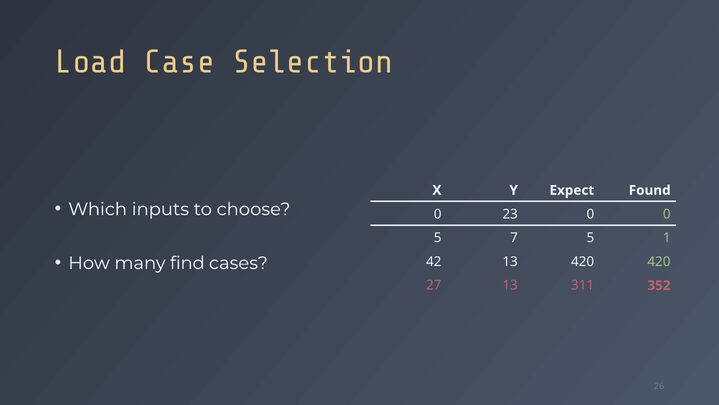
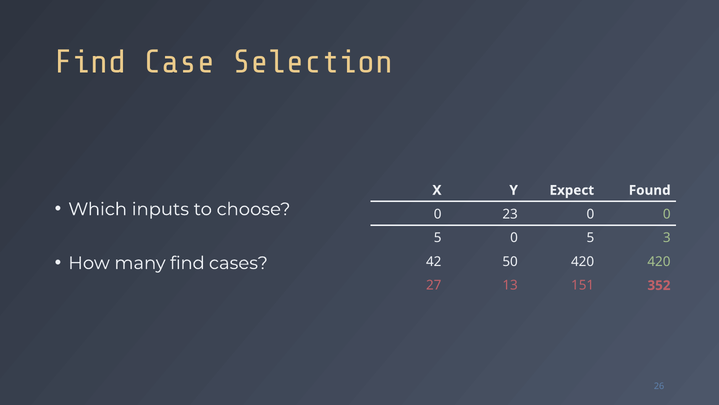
Load: Load -> Find (90, 62)
5 7: 7 -> 0 (514, 238)
1: 1 -> 3 (667, 238)
42 13: 13 -> 50 (510, 261)
311: 311 -> 151 (583, 285)
